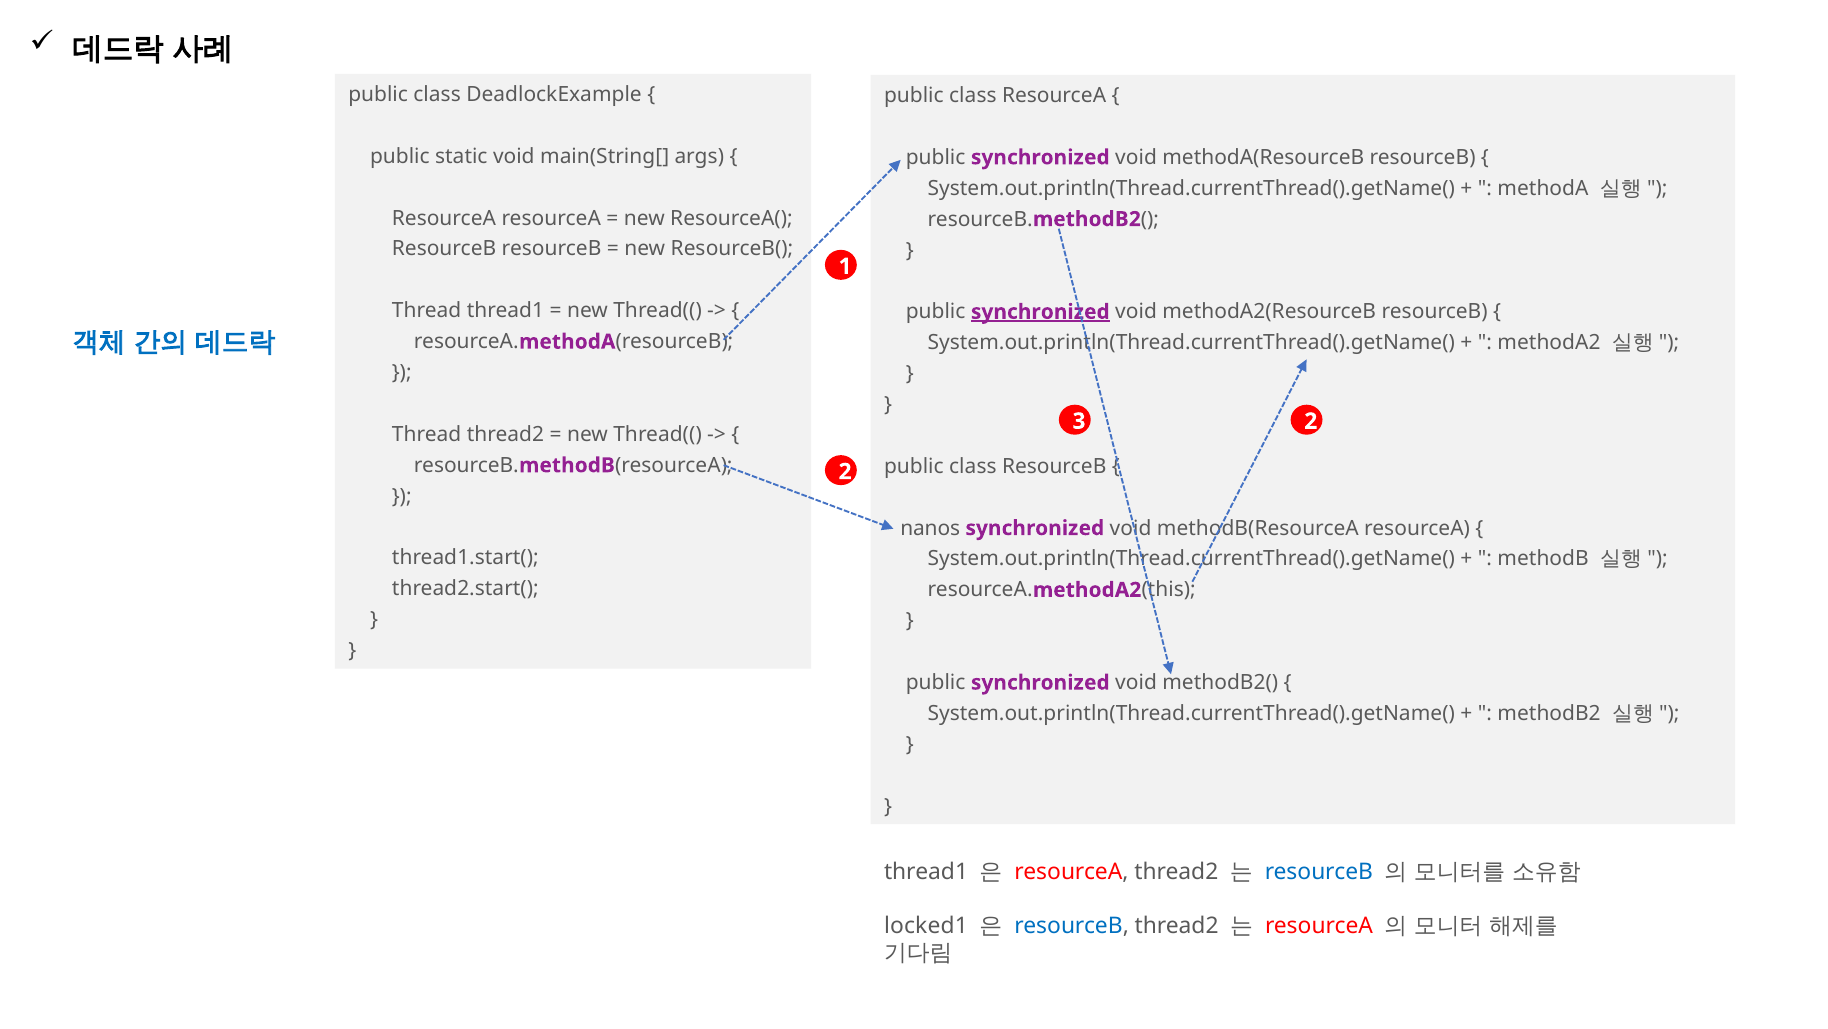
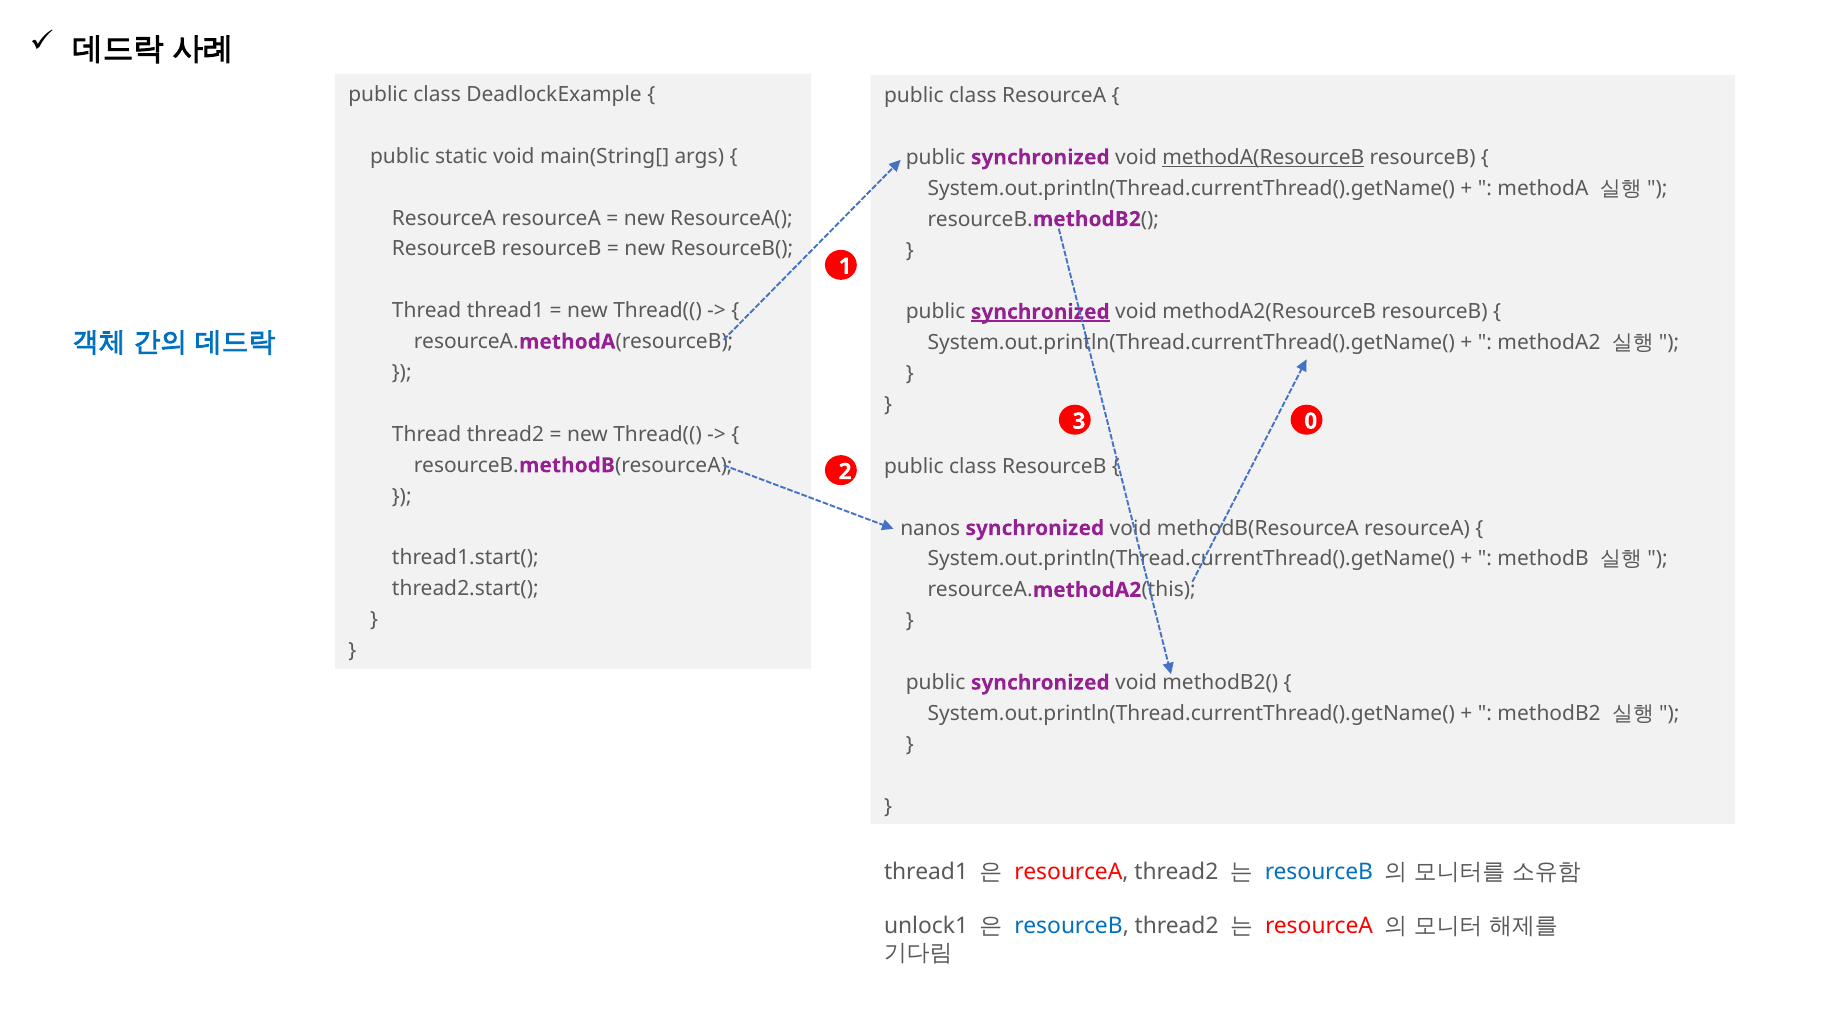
methodA(ResourceB underline: none -> present (1263, 157)
3 2: 2 -> 0 (1311, 421)
locked1: locked1 -> unlock1 (926, 925)
